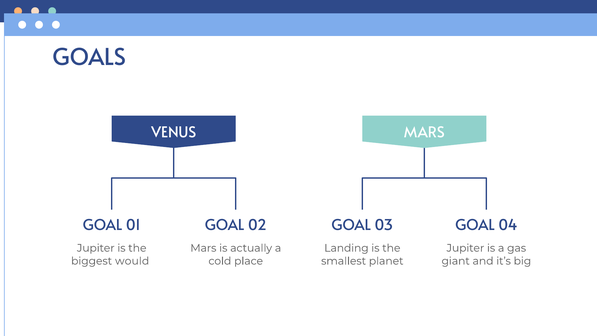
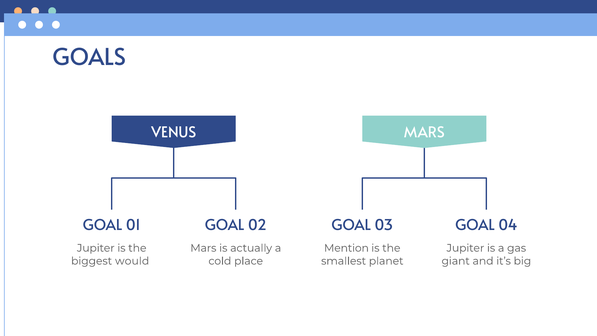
Landing: Landing -> Mention (346, 248)
